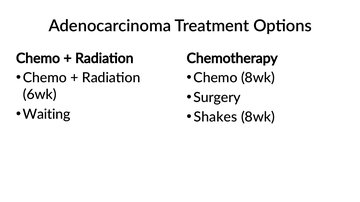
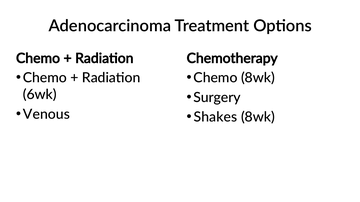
Waiting: Waiting -> Venous (46, 114)
